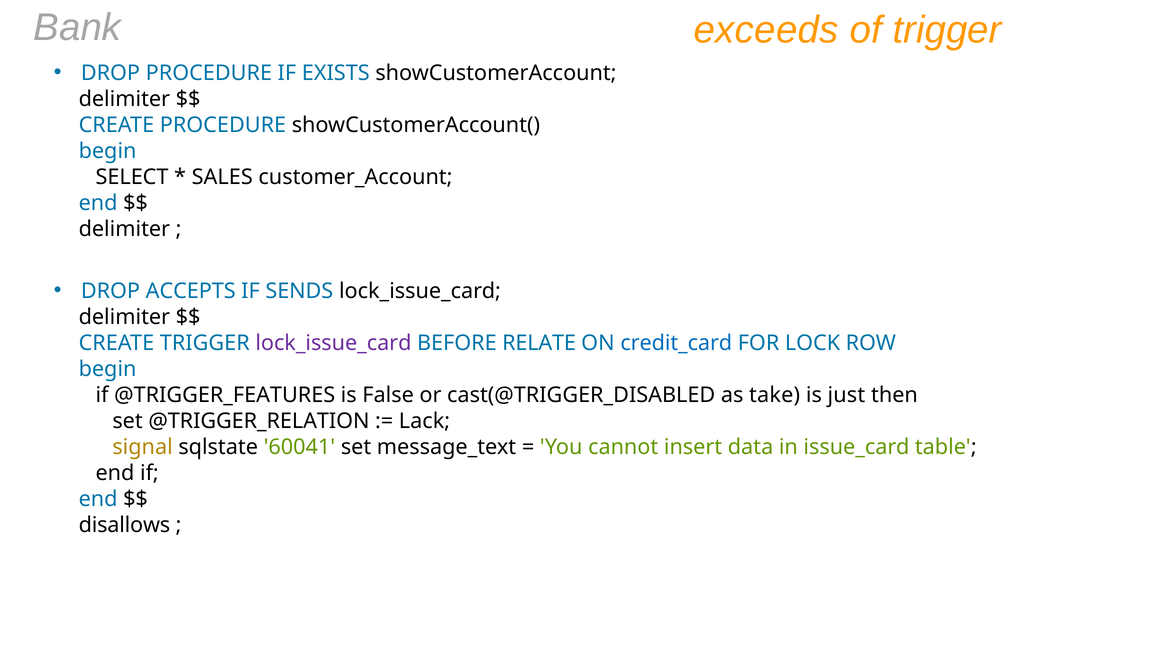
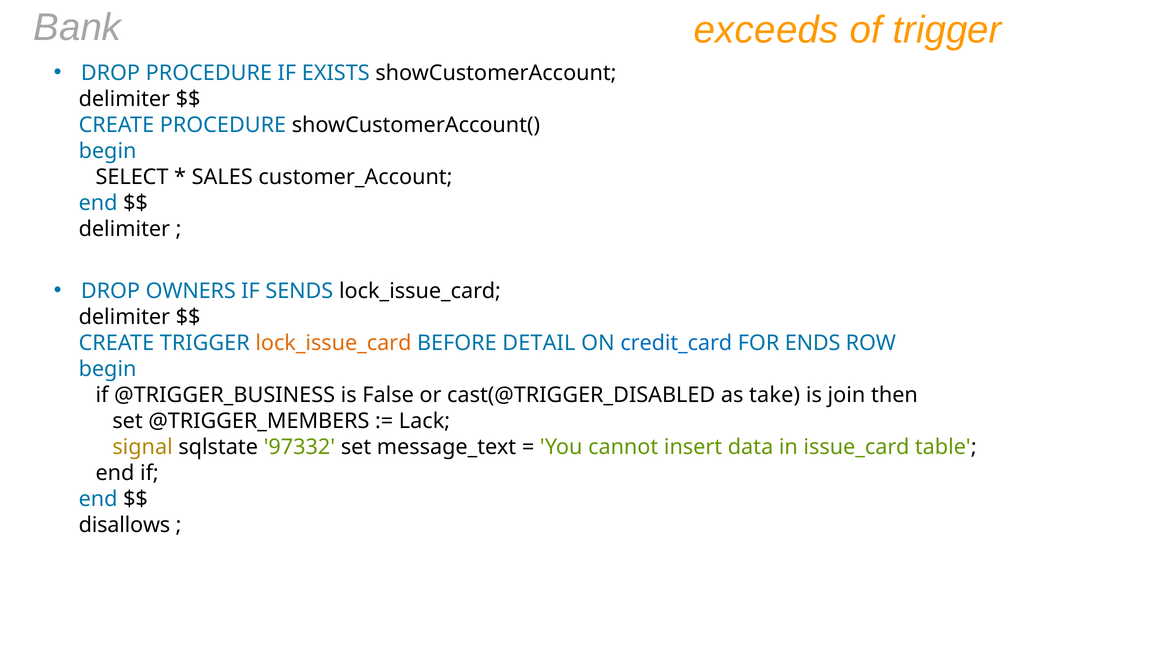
ACCEPTS: ACCEPTS -> OWNERS (191, 291)
lock_issue_card colour: purple -> orange (333, 343)
RELATE: RELATE -> DETAIL (539, 343)
LOCK: LOCK -> ENDS (813, 343)
@TRIGGER_FEATURES: @TRIGGER_FEATURES -> @TRIGGER_BUSINESS (225, 395)
just: just -> join (846, 395)
@TRIGGER_RELATION: @TRIGGER_RELATION -> @TRIGGER_MEMBERS (259, 421)
60041: 60041 -> 97332 (299, 447)
